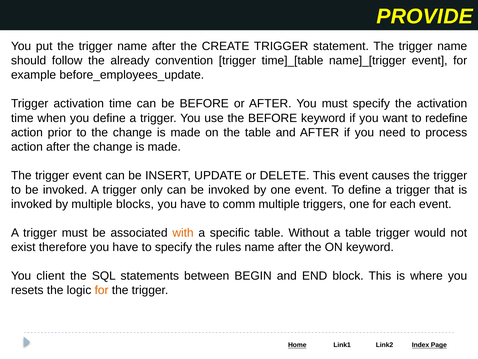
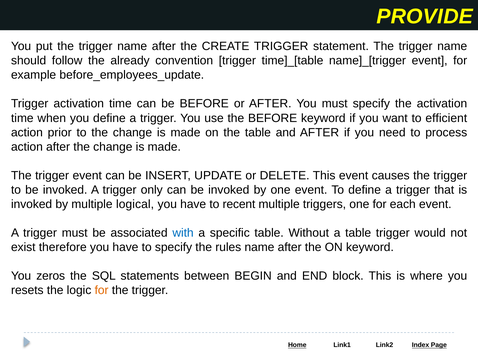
redefine: redefine -> efficient (446, 118)
blocks: blocks -> logical (135, 204)
comm: comm -> recent (239, 204)
with colour: orange -> blue (183, 233)
client: client -> zeros (51, 276)
